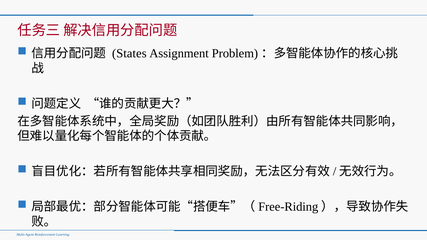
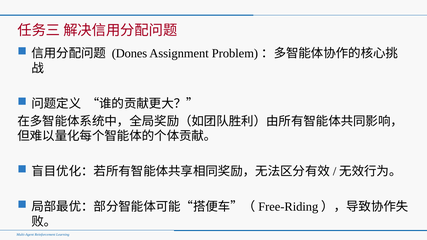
States: States -> Dones (129, 54)
